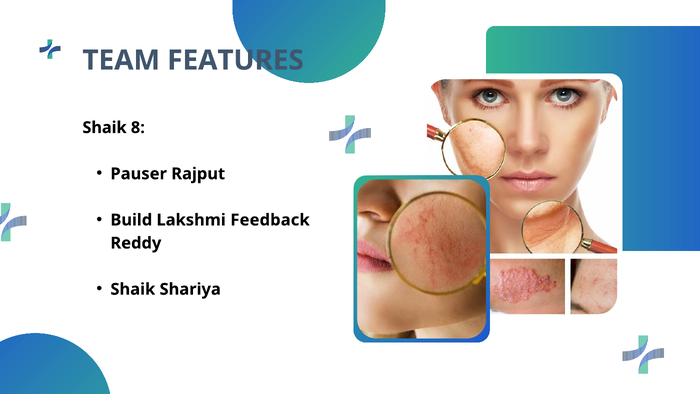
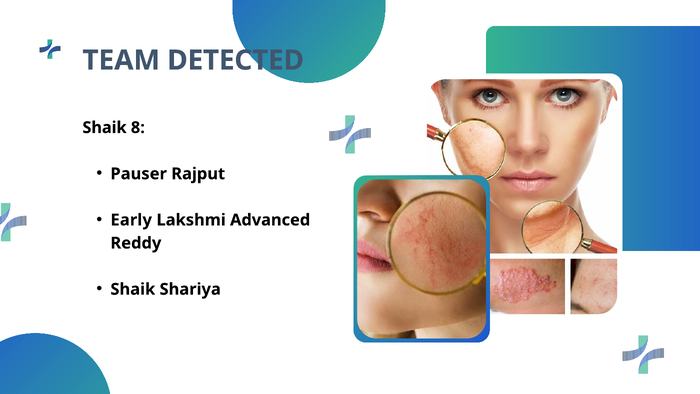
FEATURES: FEATURES -> DETECTED (236, 60)
Build: Build -> Early (131, 220)
Feedback: Feedback -> Advanced (270, 220)
